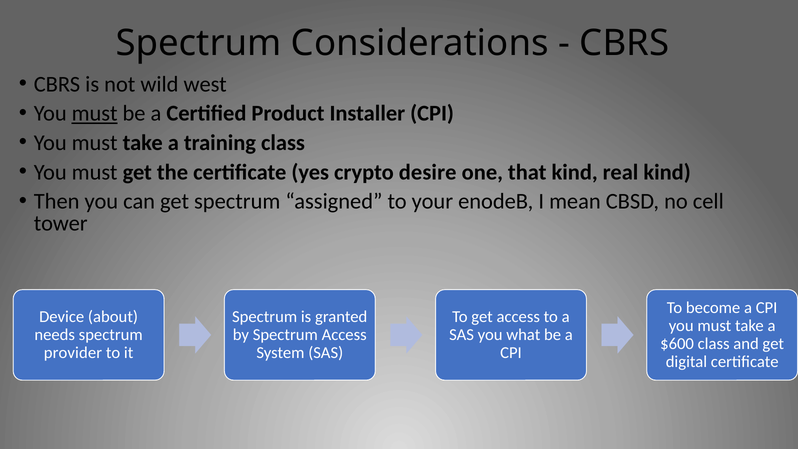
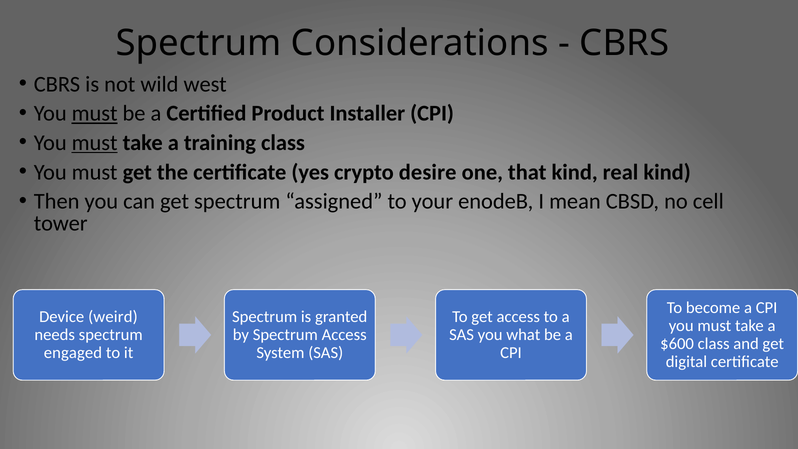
must underline: none -> present (95, 143)
about: about -> weird (113, 317)
provider: provider -> engaged (73, 353)
